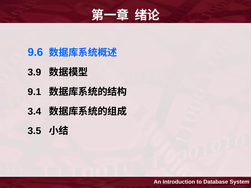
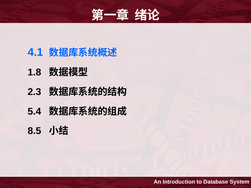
9.6: 9.6 -> 4.1 (35, 52)
3.9: 3.9 -> 1.8 (34, 72)
9.1: 9.1 -> 2.3 (34, 92)
3.4: 3.4 -> 5.4 (34, 112)
3.5: 3.5 -> 8.5 (34, 131)
